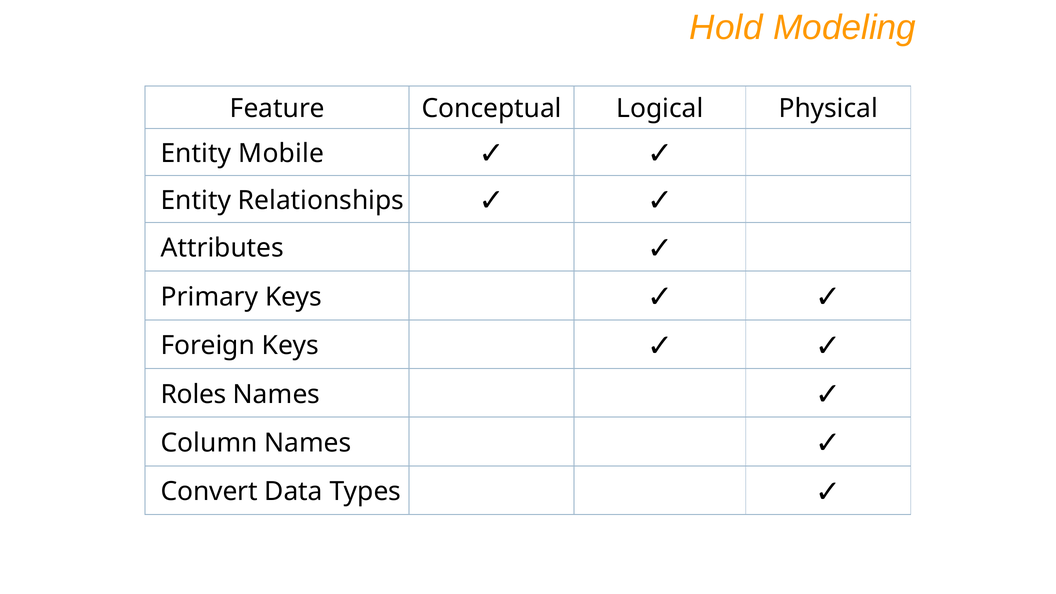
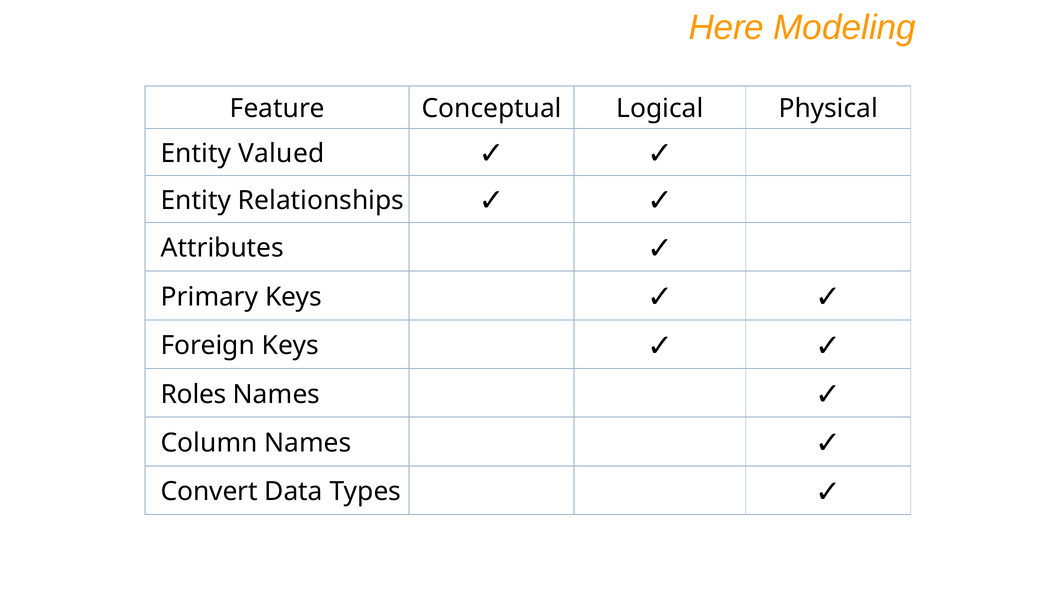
Hold: Hold -> Here (726, 27)
Mobile: Mobile -> Valued (281, 153)
